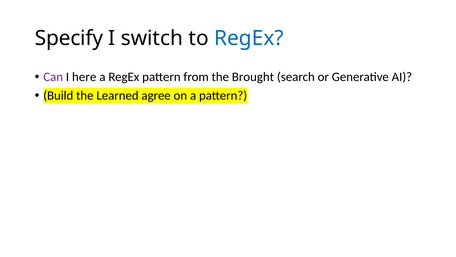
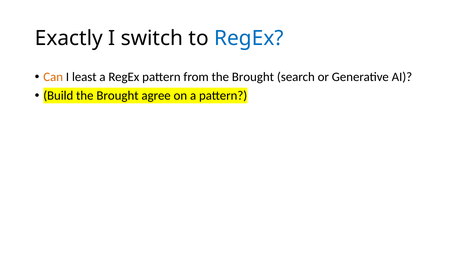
Specify: Specify -> Exactly (69, 38)
Can colour: purple -> orange (53, 77)
here: here -> least (84, 77)
Learned: Learned -> Brought (117, 95)
